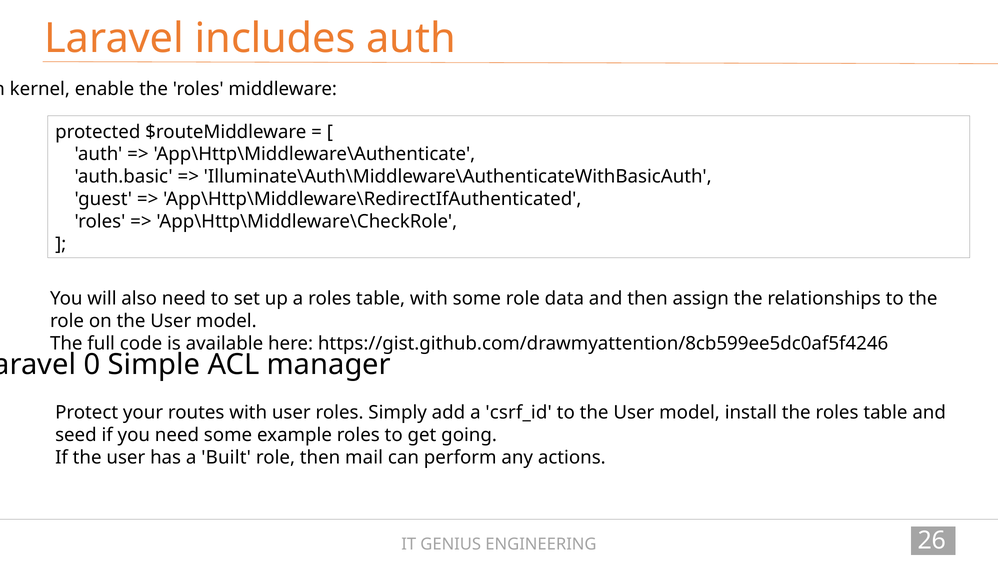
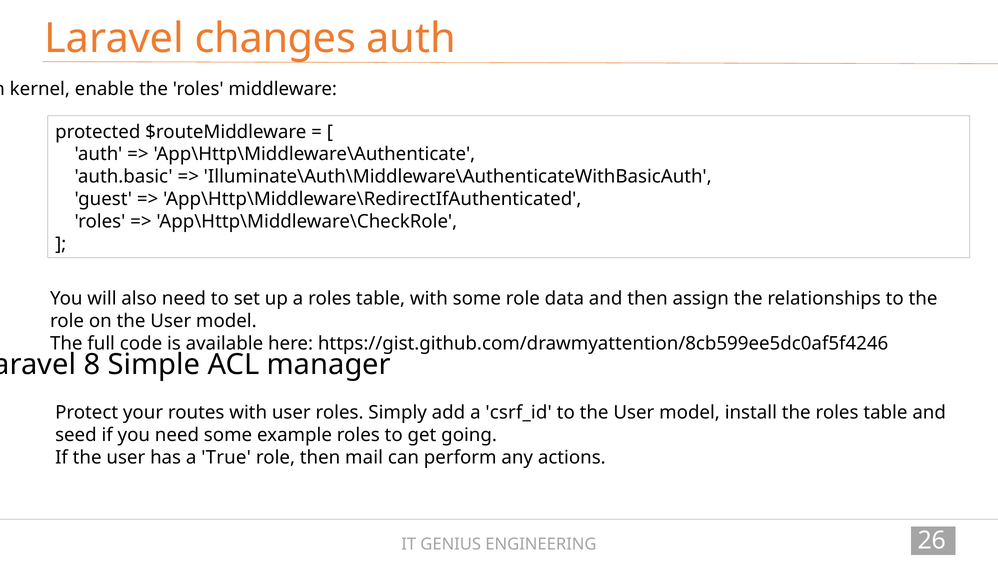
includes: includes -> changes (275, 39)
0: 0 -> 8 (92, 364)
Built: Built -> True (226, 457)
